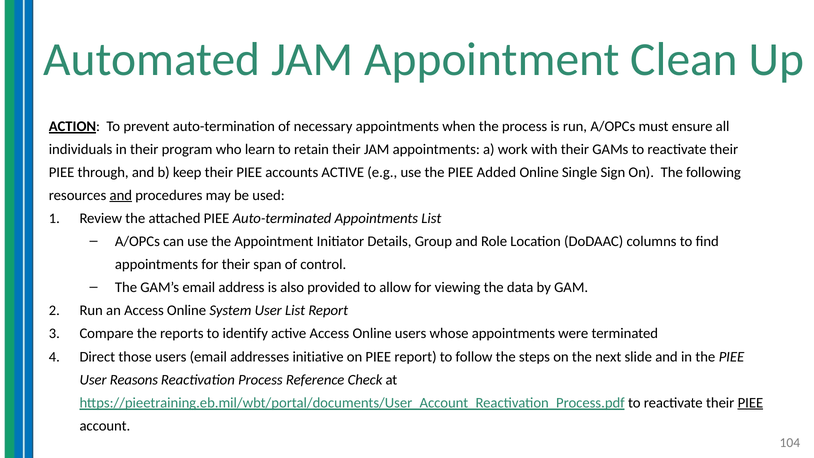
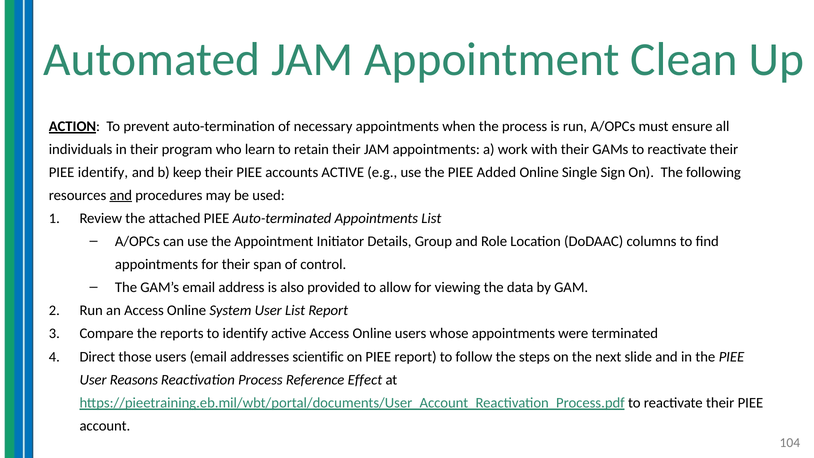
PIEE through: through -> identify (103, 172)
initiative: initiative -> scientific (318, 357)
Check: Check -> Effect (365, 380)
PIEE underline: present -> none (750, 403)
